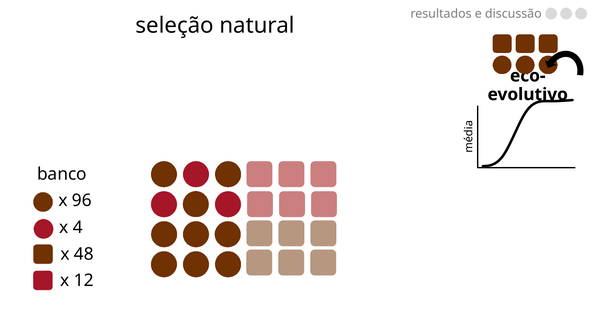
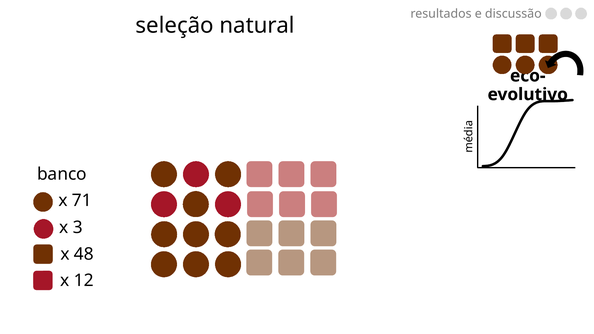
96: 96 -> 71 (82, 200)
4: 4 -> 3 (78, 227)
